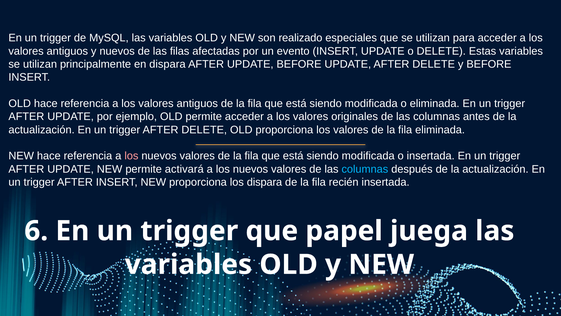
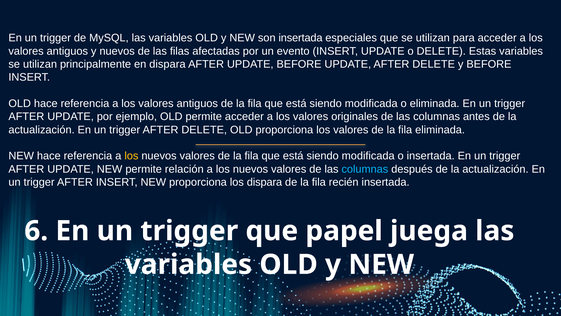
son realizado: realizado -> insertada (301, 38)
los colour: pink -> yellow (131, 156)
activará: activará -> relación (184, 169)
